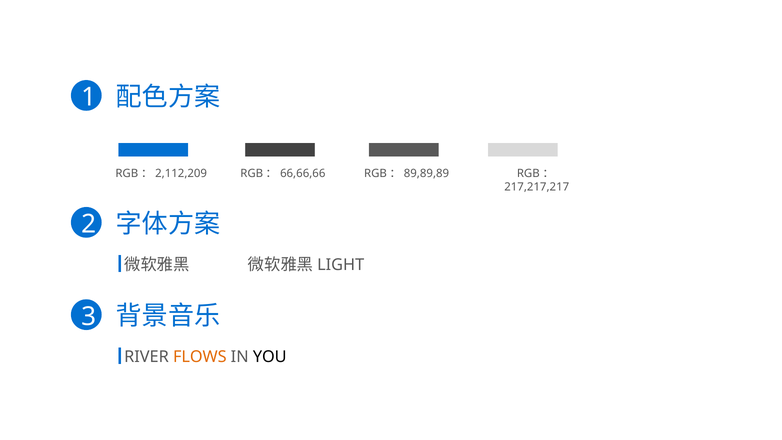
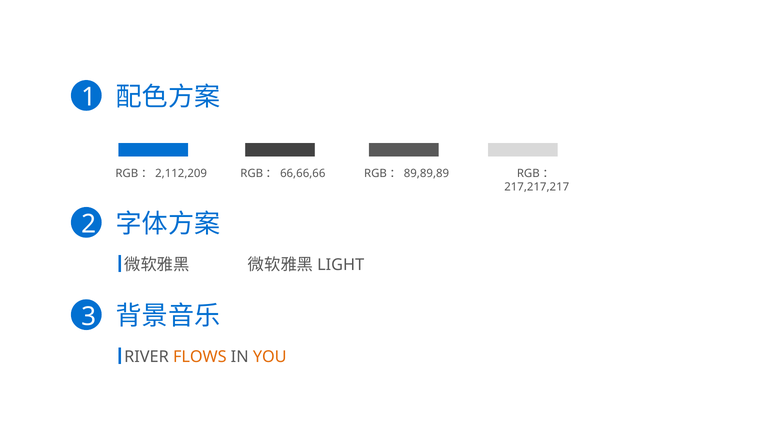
YOU colour: black -> orange (270, 357)
